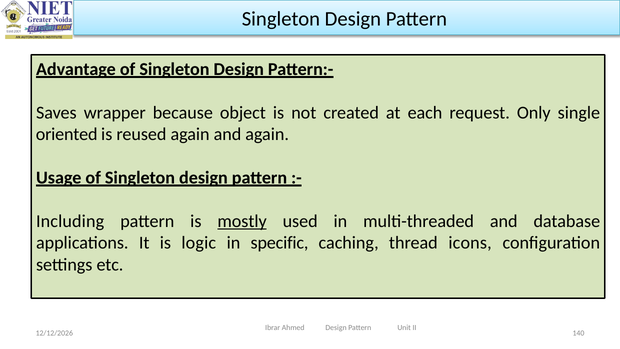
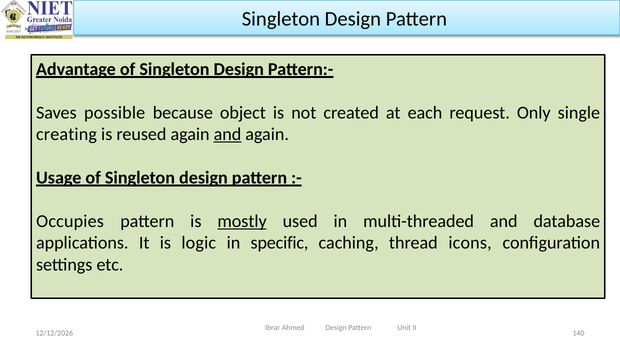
wrapper: wrapper -> possible (115, 113)
oriented: oriented -> creating (66, 134)
and underline: none -> present (227, 134)
Including: Including -> Occupies (70, 221)
